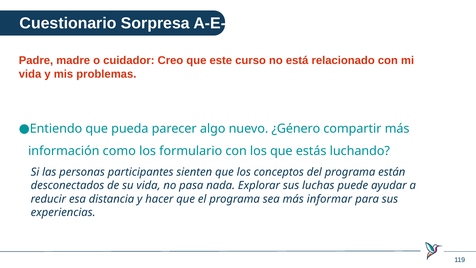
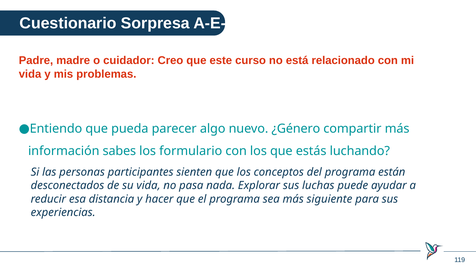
como: como -> sabes (119, 151)
informar: informar -> siguiente (329, 199)
